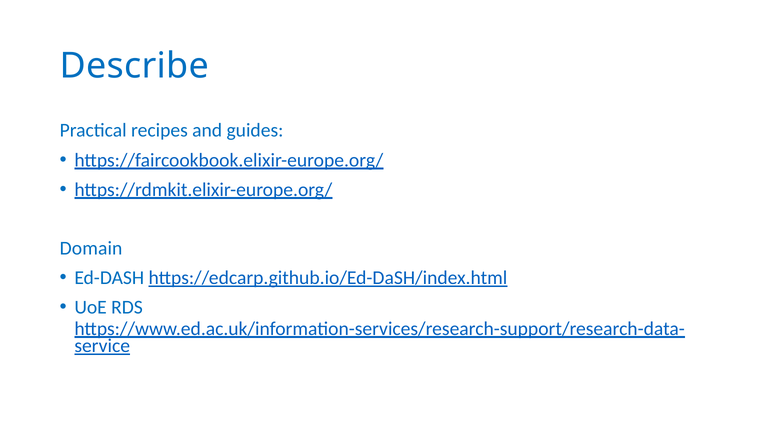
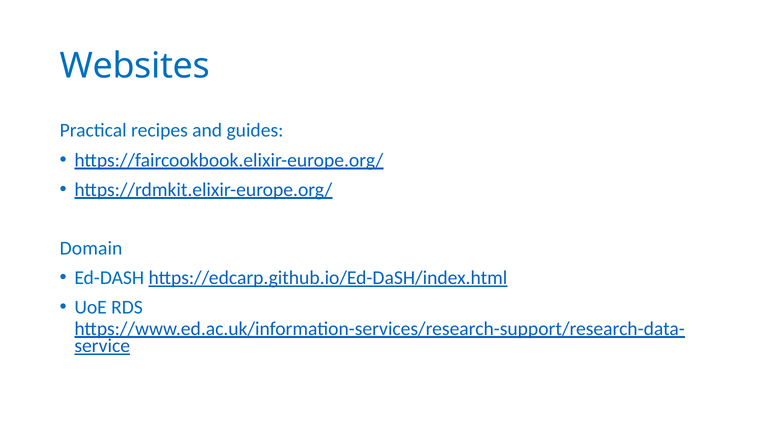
Describe: Describe -> Websites (135, 66)
